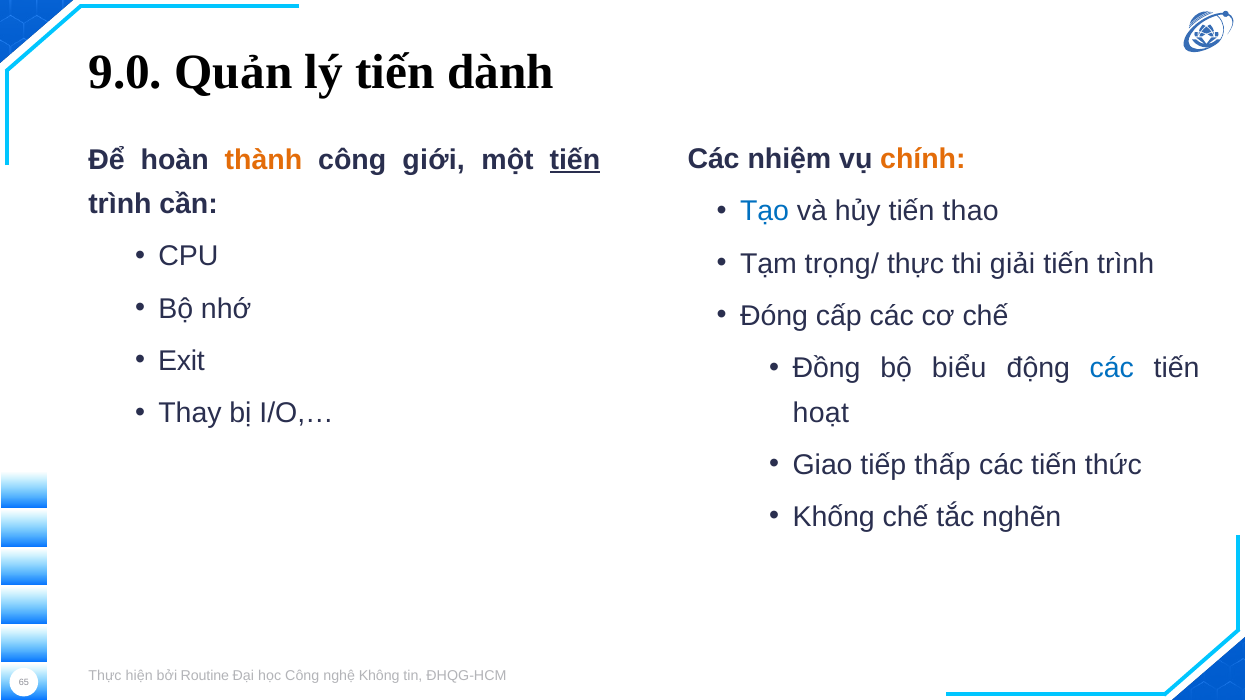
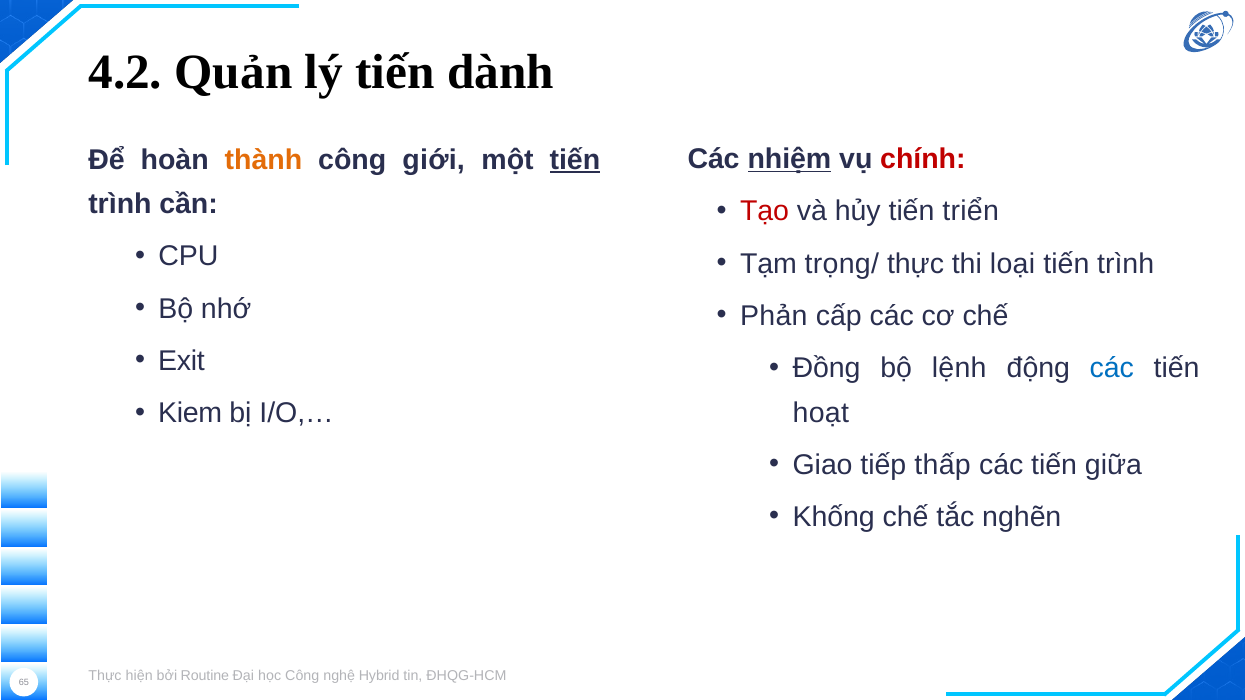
9.0: 9.0 -> 4.2 (125, 72)
nhiệm underline: none -> present (789, 159)
chính colour: orange -> red (923, 159)
Tạo colour: blue -> red (765, 212)
thao: thao -> triển (971, 212)
giải: giải -> loại (1013, 264)
Đóng: Đóng -> Phản (774, 316)
biểu: biểu -> lệnh (959, 368)
Thay: Thay -> Kiem (190, 413)
thức: thức -> giữa (1113, 465)
Không: Không -> Hybrid (379, 676)
